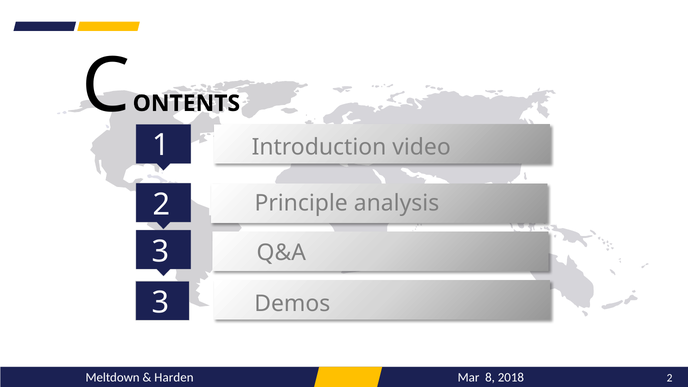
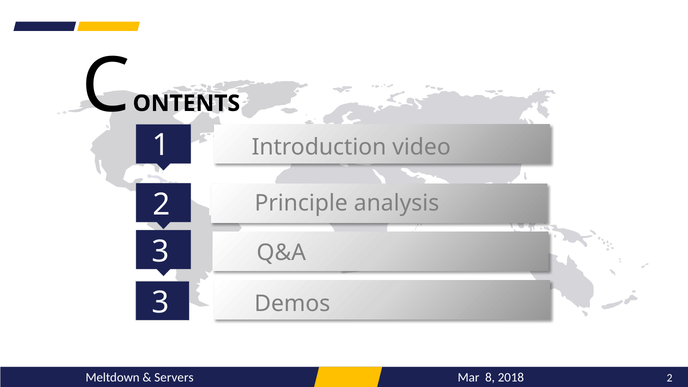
Harden: Harden -> Servers (174, 378)
